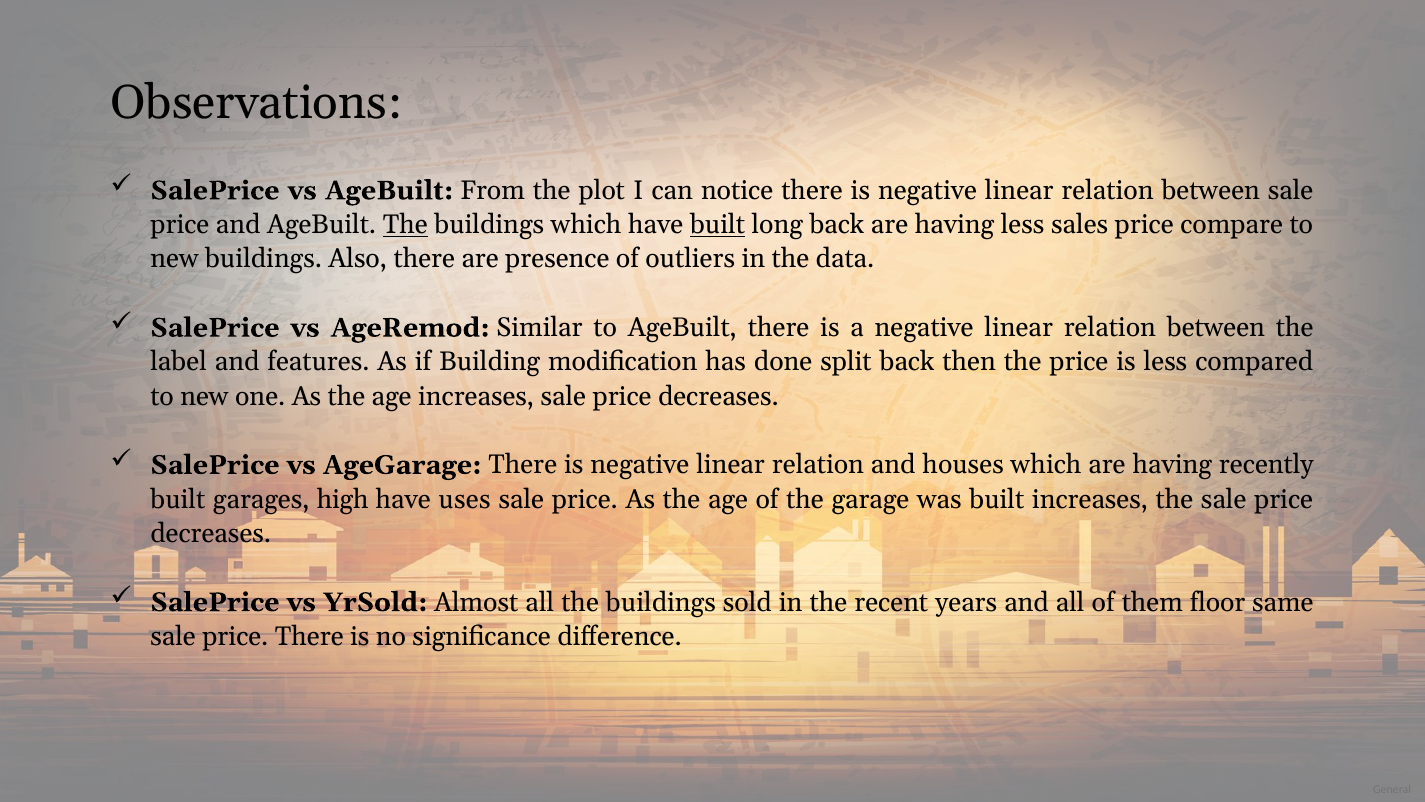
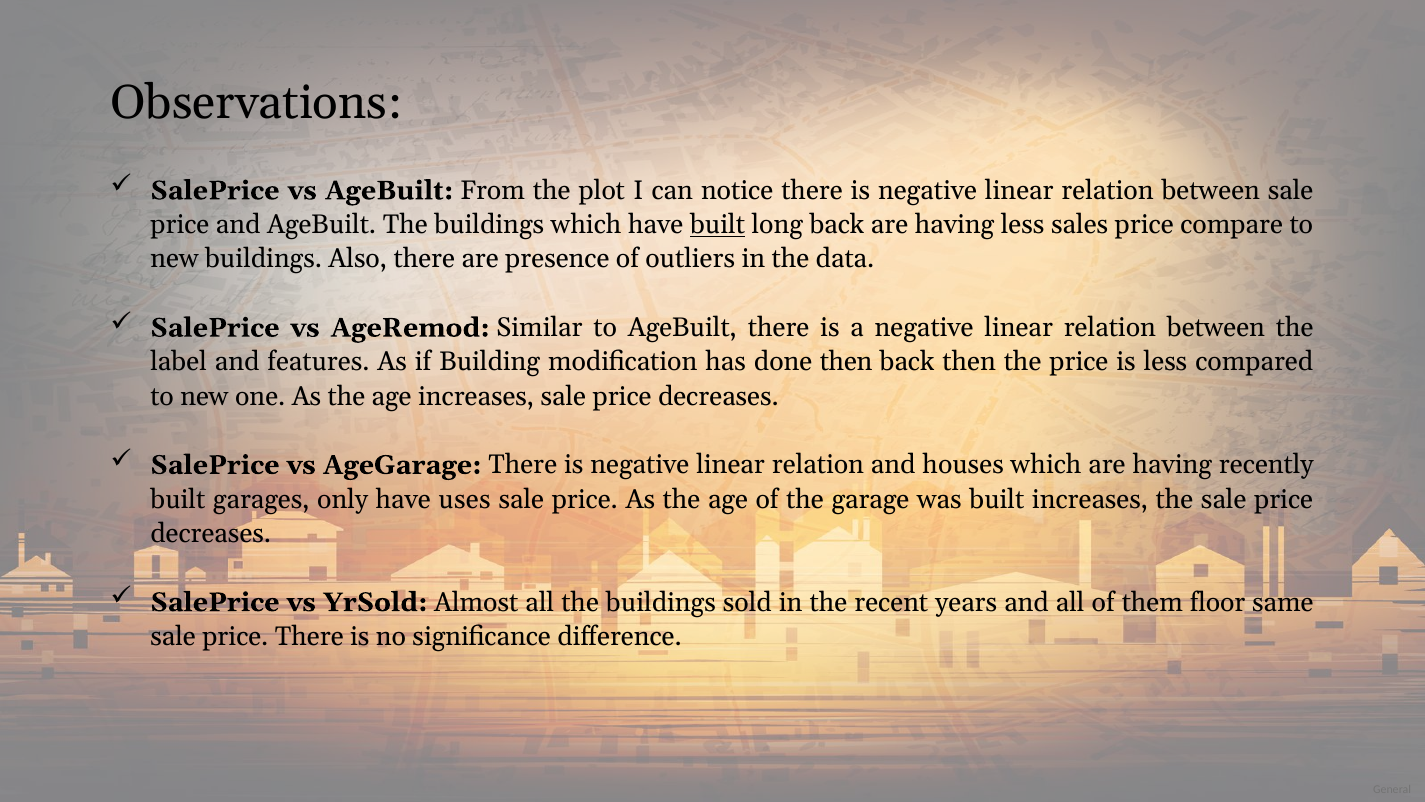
The underline: present -> none (405, 225)
done split: split -> then (846, 362)
high: high -> only (343, 499)
